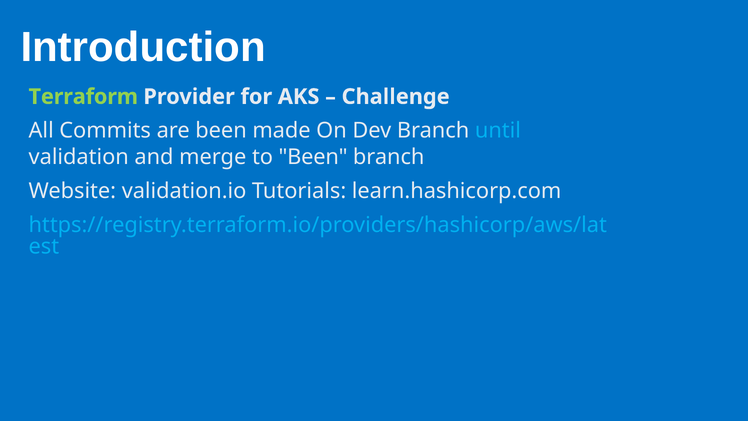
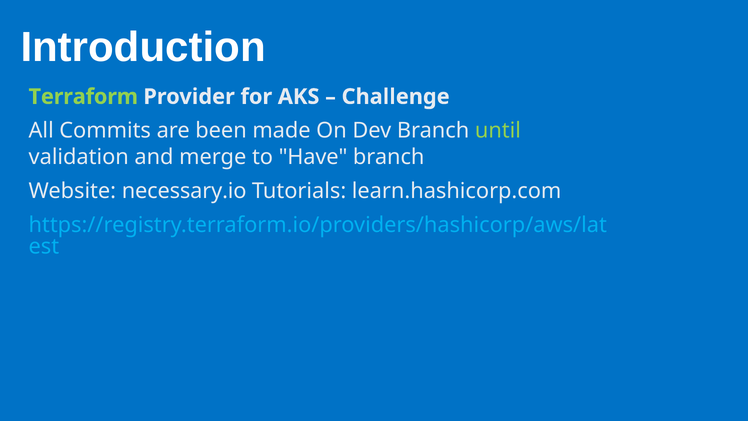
until colour: light blue -> light green (498, 131)
to Been: Been -> Have (313, 157)
validation.io: validation.io -> necessary.io (184, 191)
